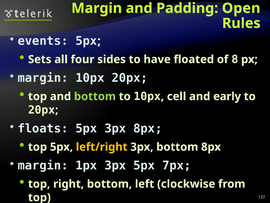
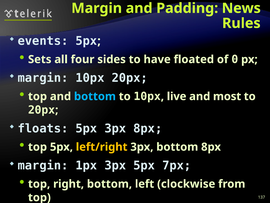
Open: Open -> News (241, 8)
8: 8 -> 0 (235, 59)
bottom colour: light green -> light blue (95, 96)
cell: cell -> live (177, 96)
early: early -> most (227, 96)
